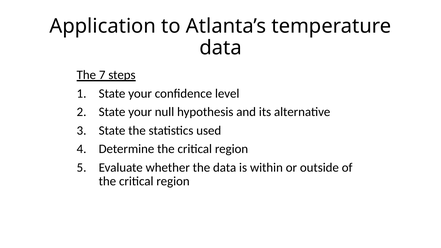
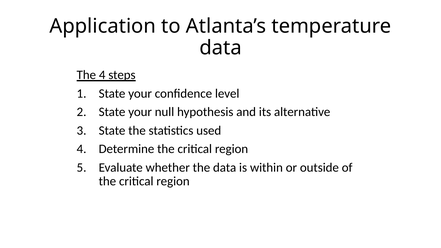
The 7: 7 -> 4 (102, 75)
